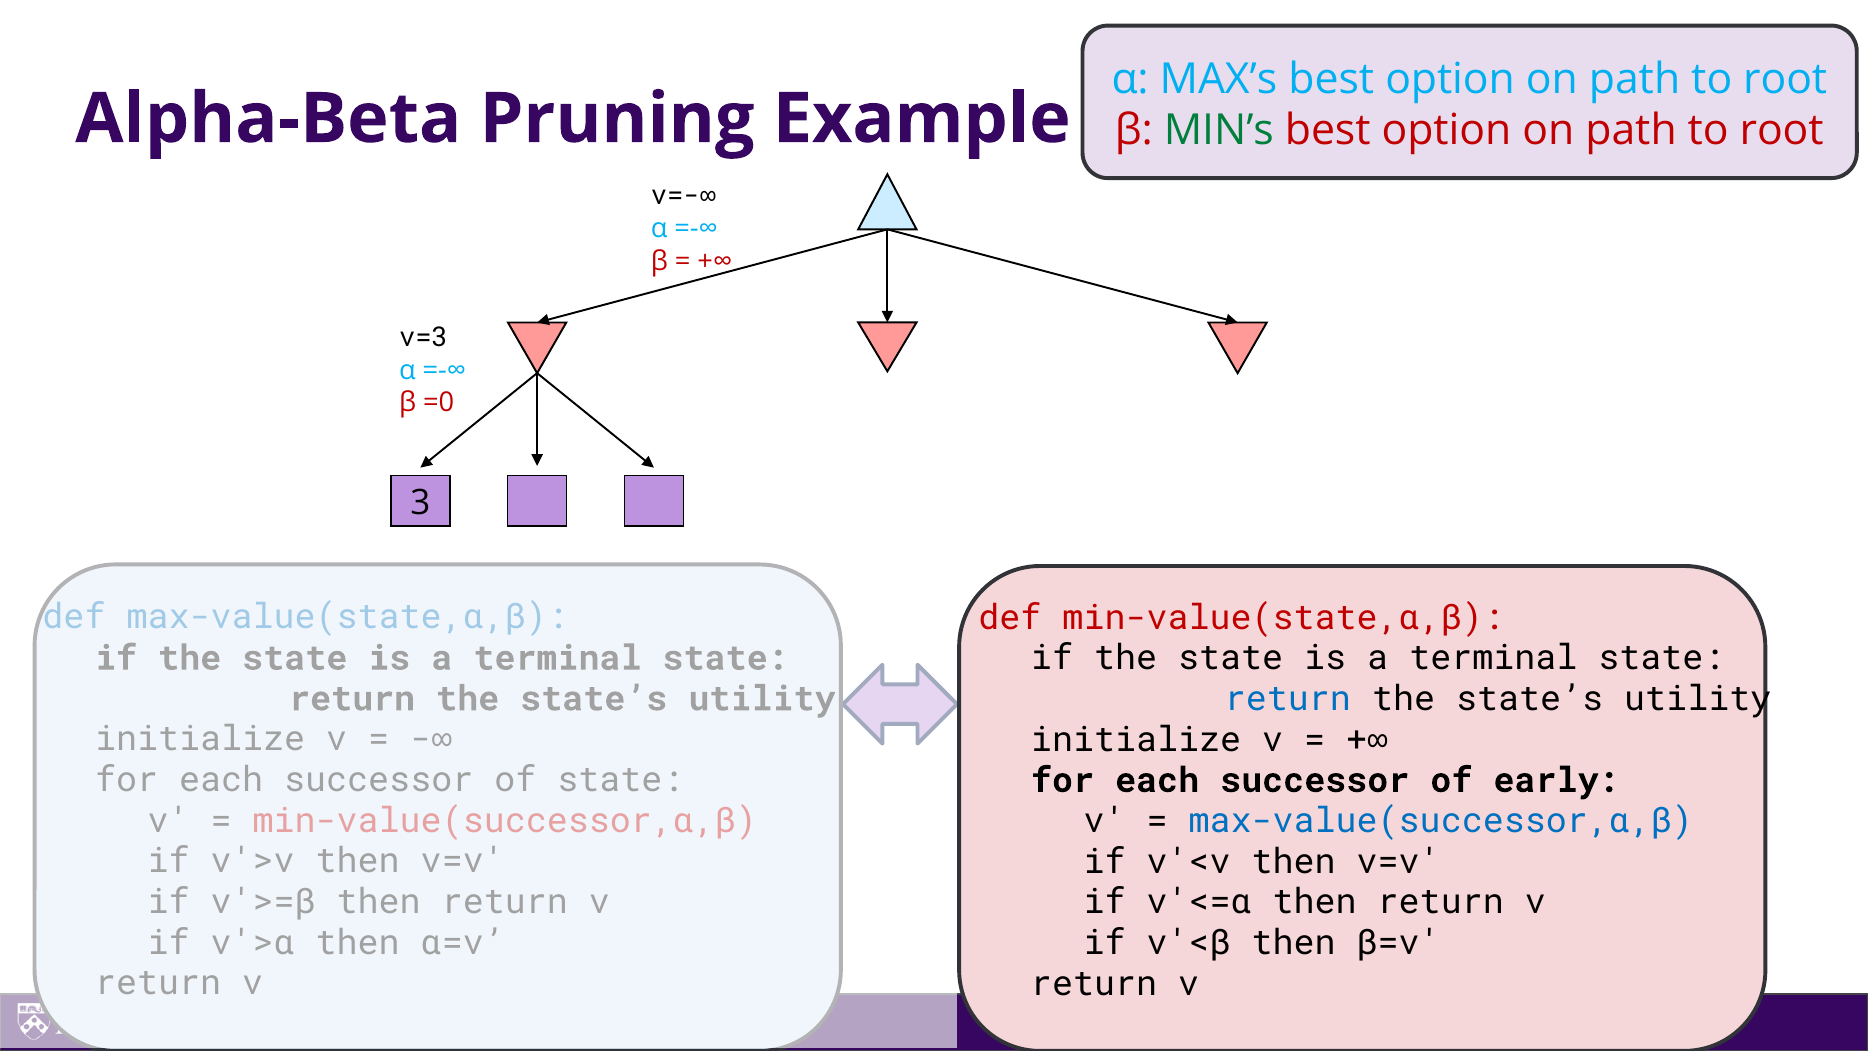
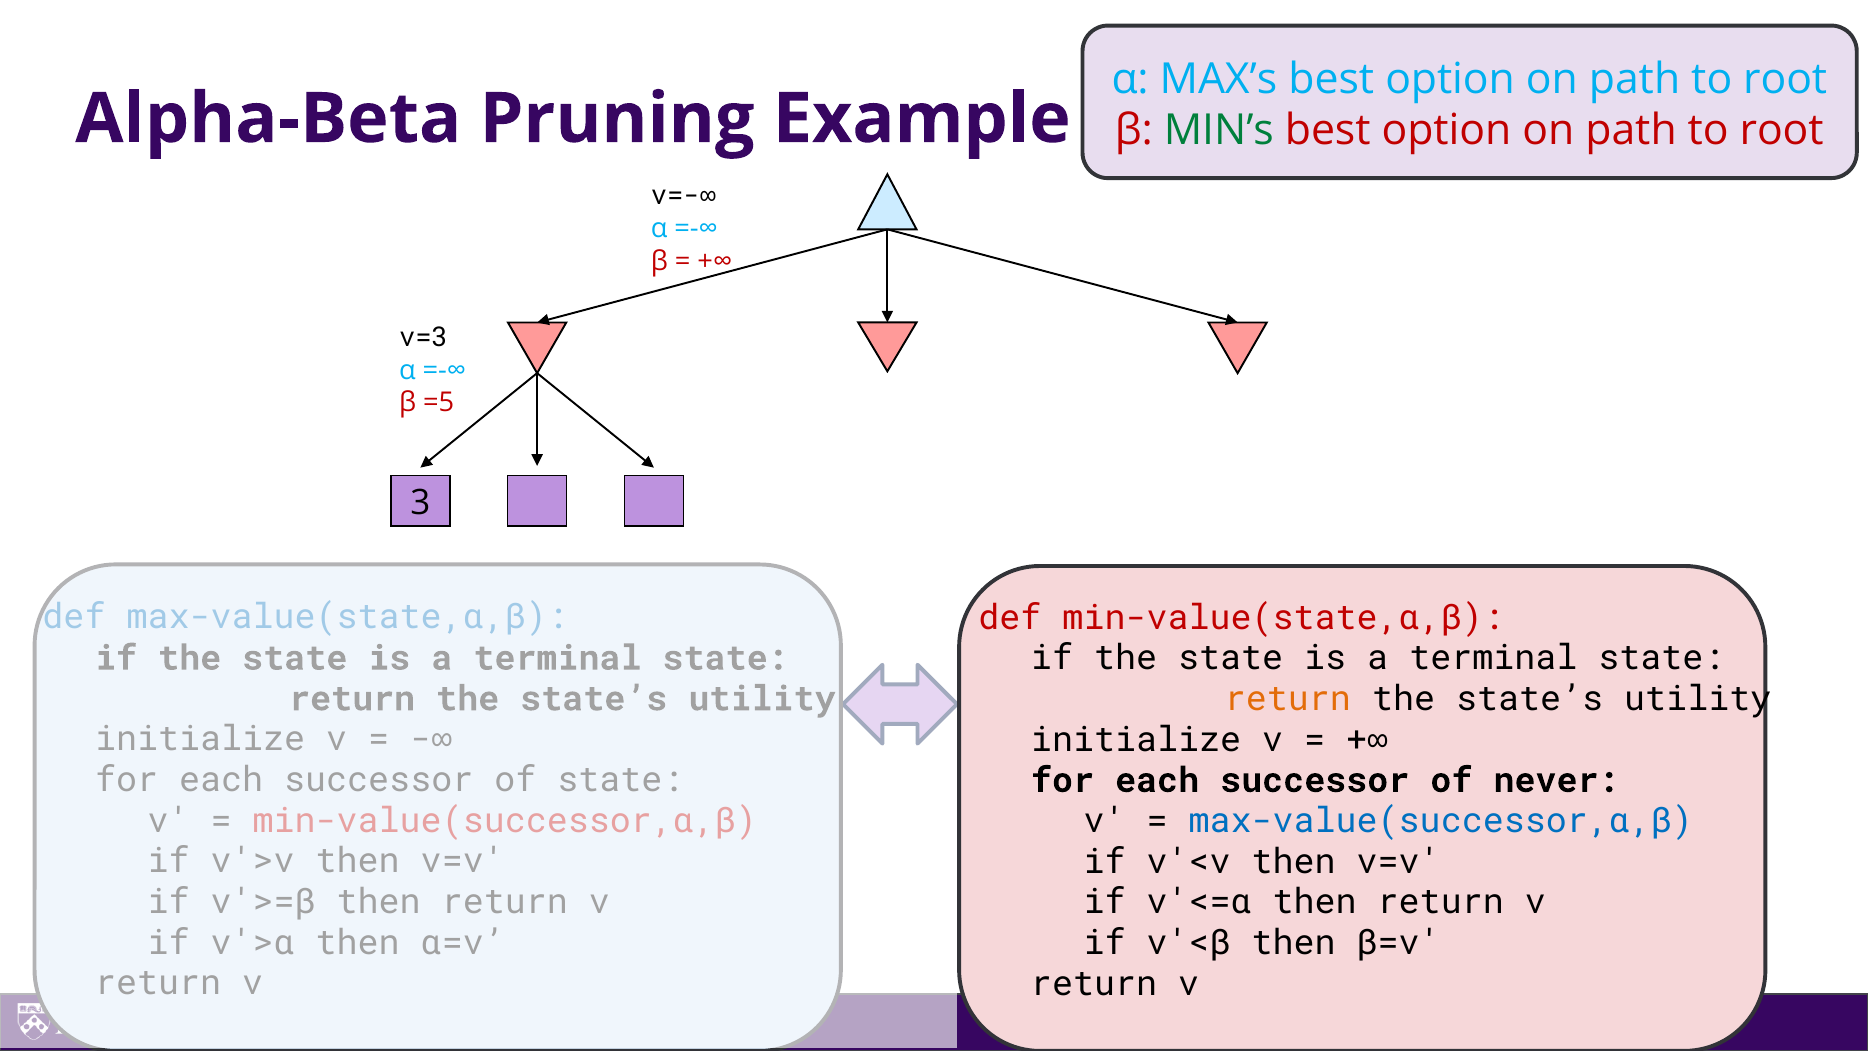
=0: =0 -> =5 (439, 403)
return colour: blue -> orange (1288, 699)
early: early -> never (1556, 780)
